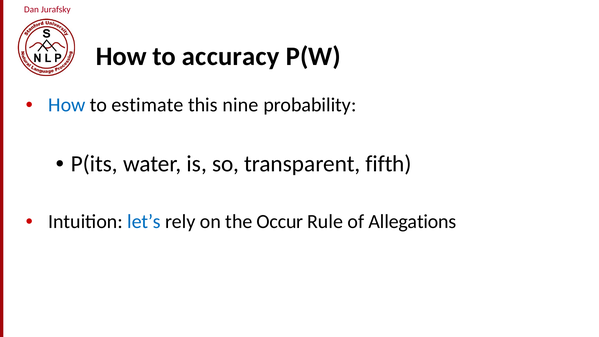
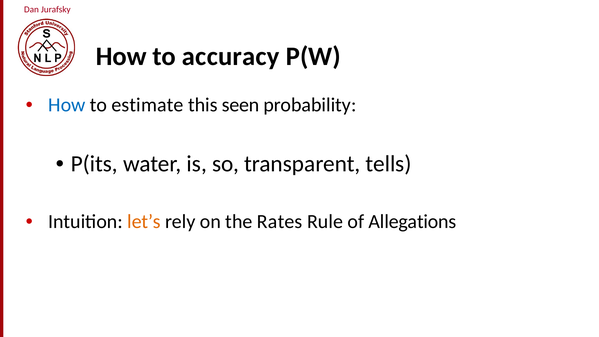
nine: nine -> seen (241, 105)
fifth: fifth -> tells (388, 164)
let’s colour: blue -> orange (144, 221)
Occur: Occur -> Rates (280, 221)
